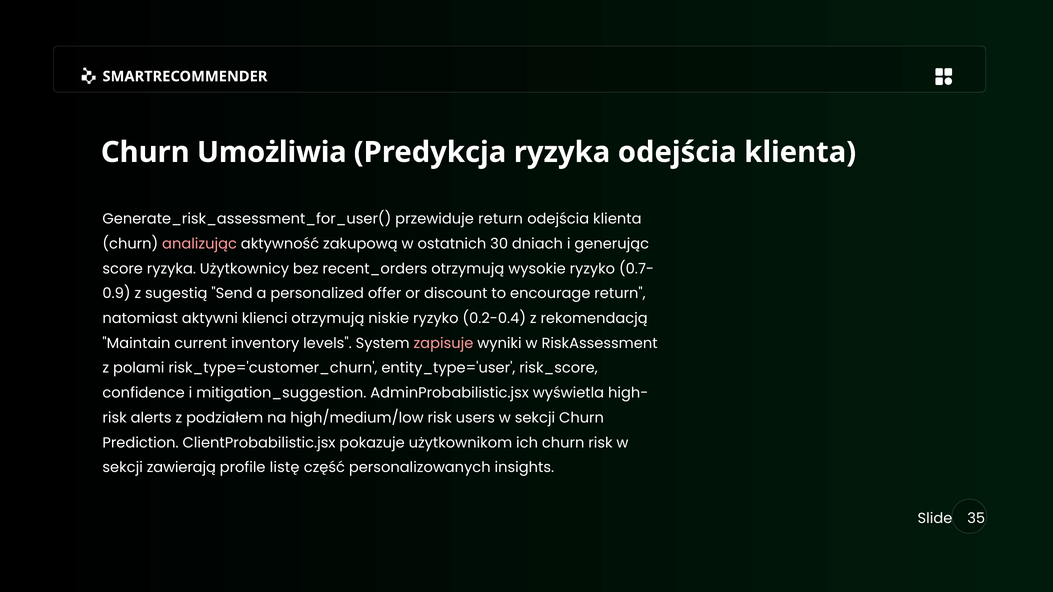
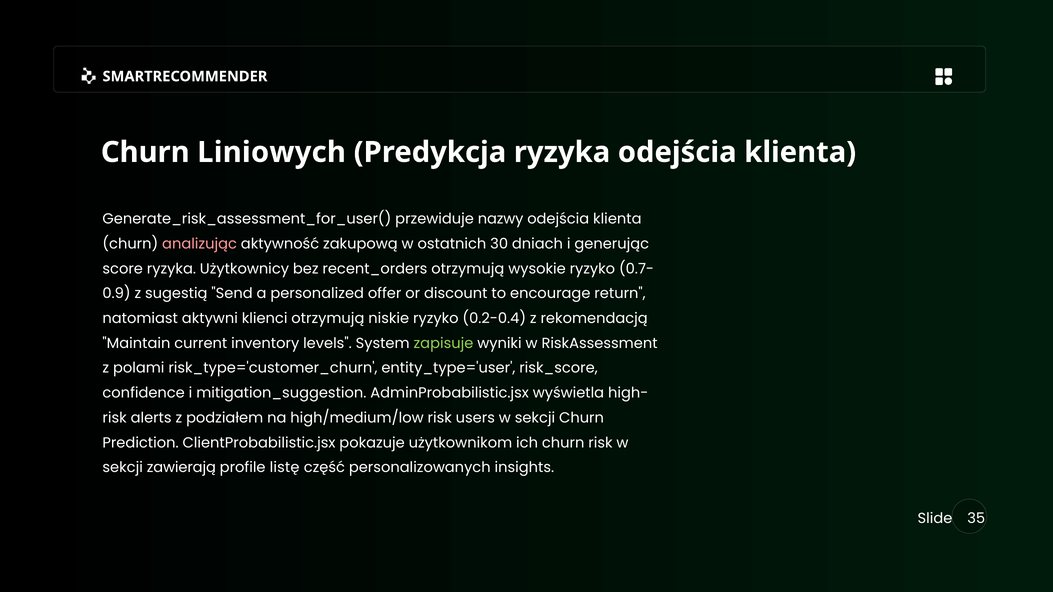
Umożliwia: Umożliwia -> Liniowych (272, 152)
przewiduje return: return -> nazwy (501, 219)
zapisuje colour: pink -> light green (443, 344)
